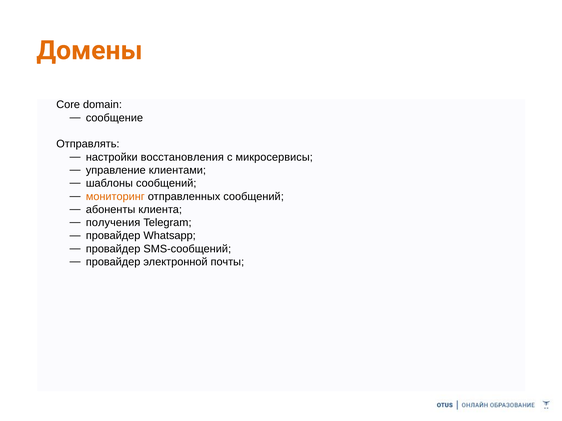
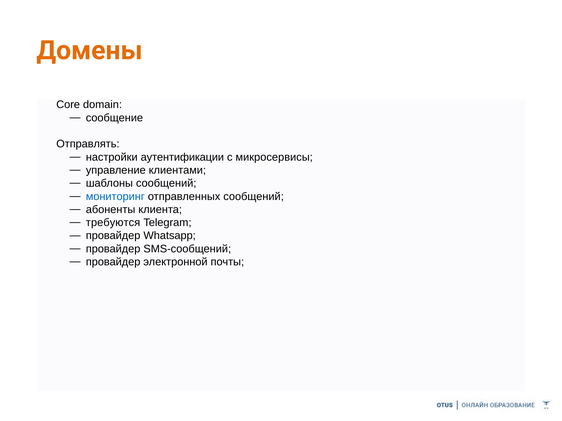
восстановления: восстановления -> аутентификации (182, 157)
мониторинг colour: orange -> blue (115, 197)
получения: получения -> требуются (113, 223)
